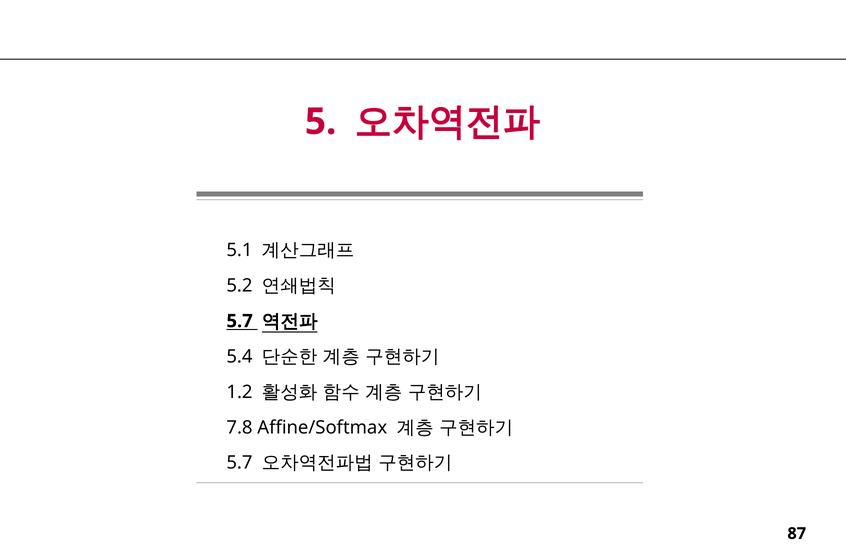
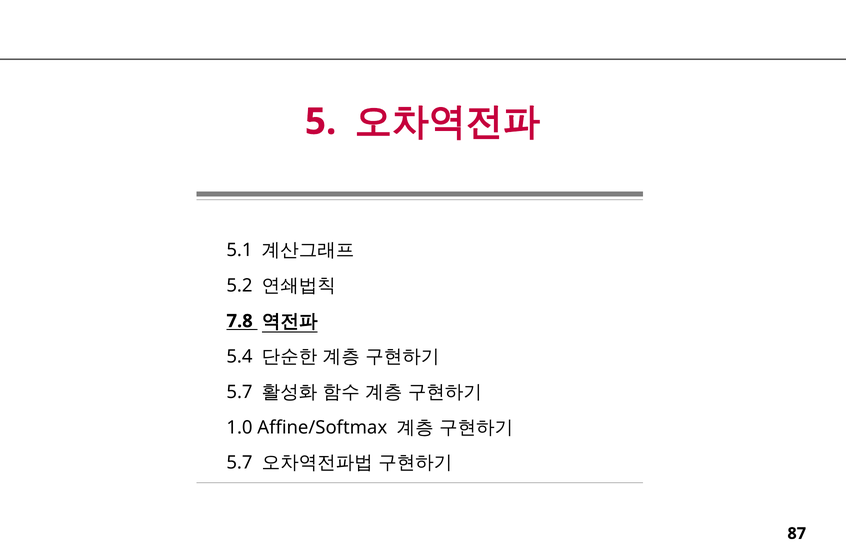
5.7: 5.7 -> 7.8 (240, 321)
1.2: 1.2 -> 5.7 (240, 392)
7.8: 7.8 -> 1.0 (240, 427)
